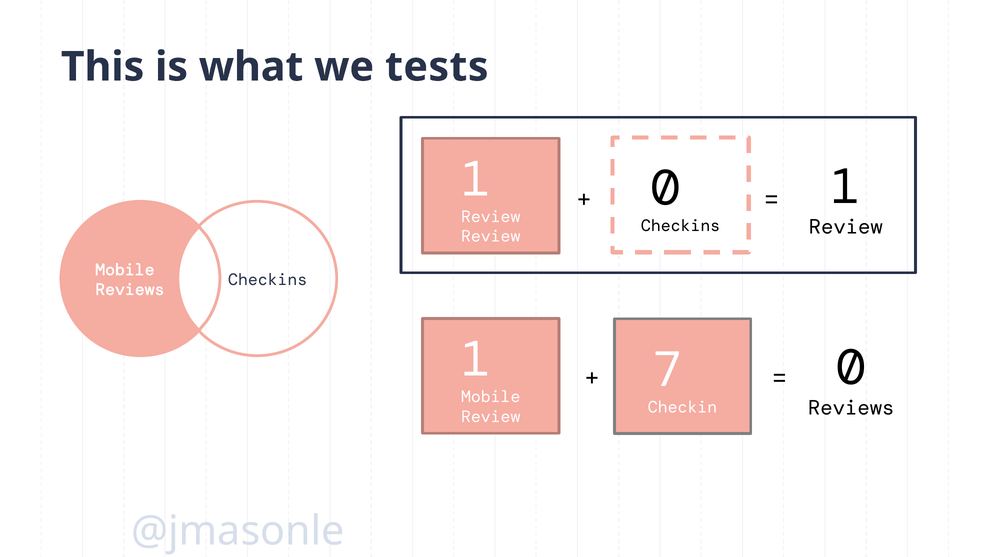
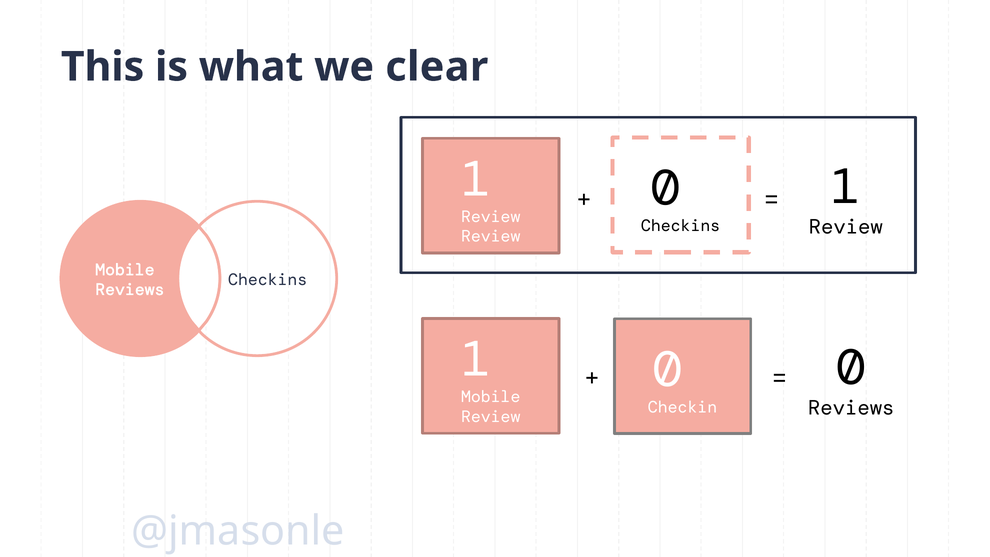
tests: tests -> clear (437, 67)
7: 7 -> 0 (668, 370)
